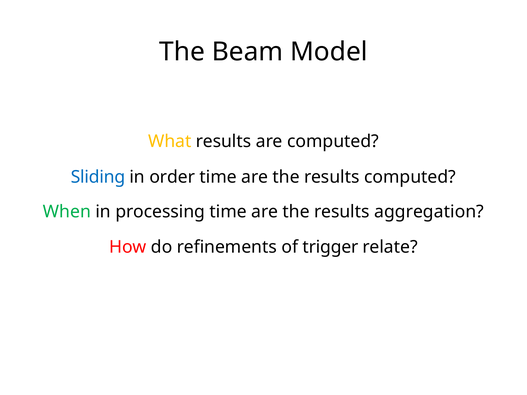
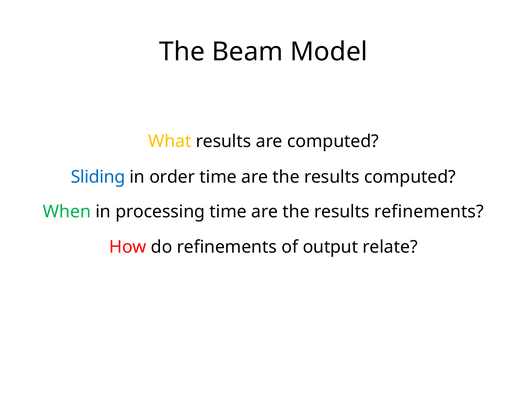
results aggregation: aggregation -> refinements (429, 212)
trigger: trigger -> output (330, 247)
